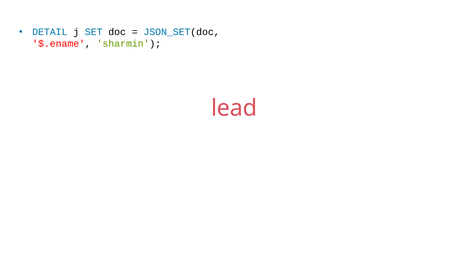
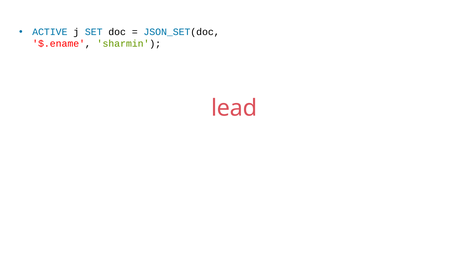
DETAIL: DETAIL -> ACTIVE (50, 32)
